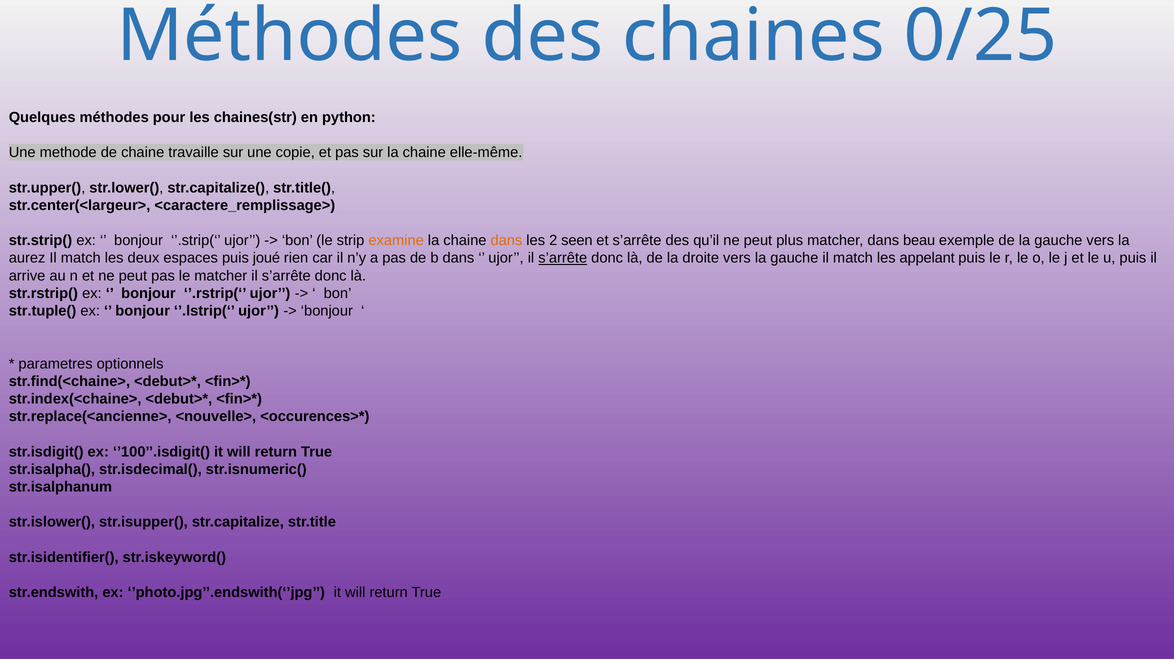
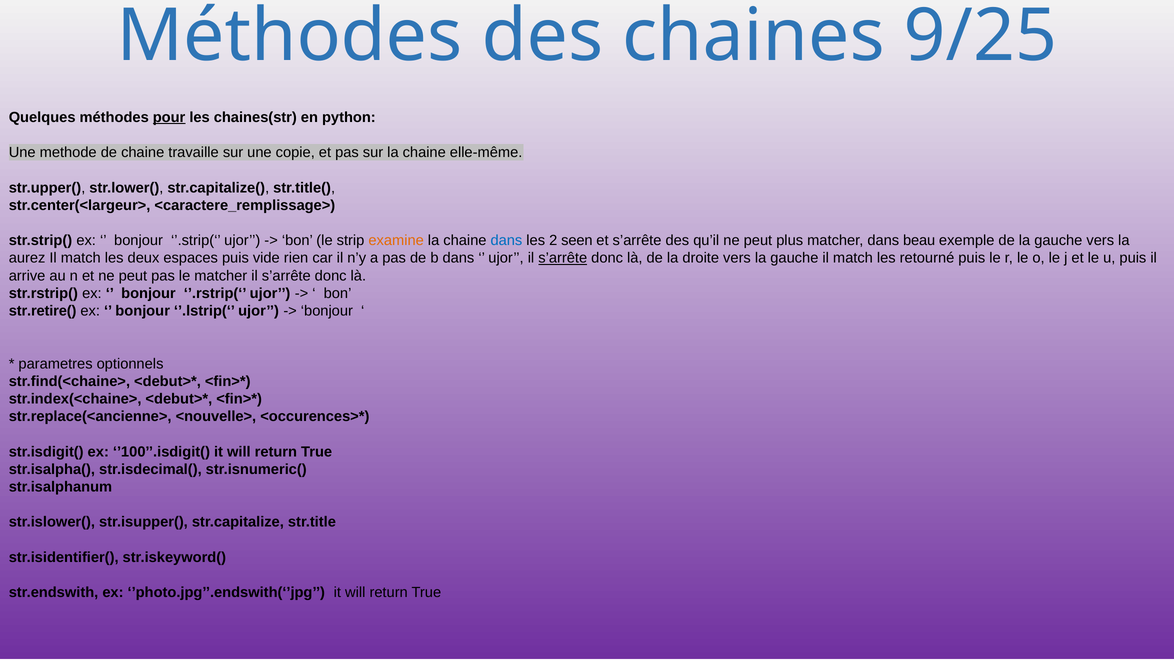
0/25: 0/25 -> 9/25 (980, 36)
pour underline: none -> present (169, 117)
dans colour: orange -> blue (506, 241)
joué: joué -> vide (266, 258)
appelant: appelant -> retourné (927, 258)
str.tuple(: str.tuple( -> str.retire( (43, 311)
